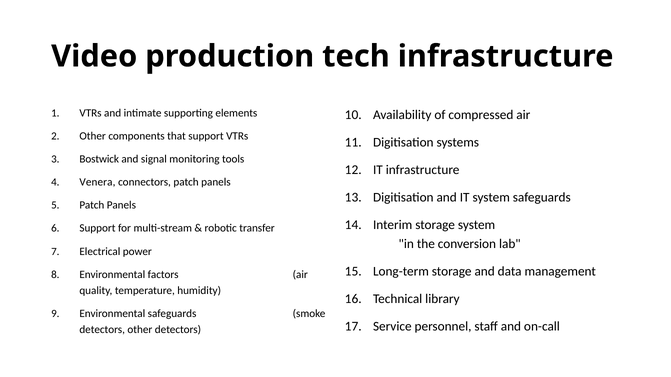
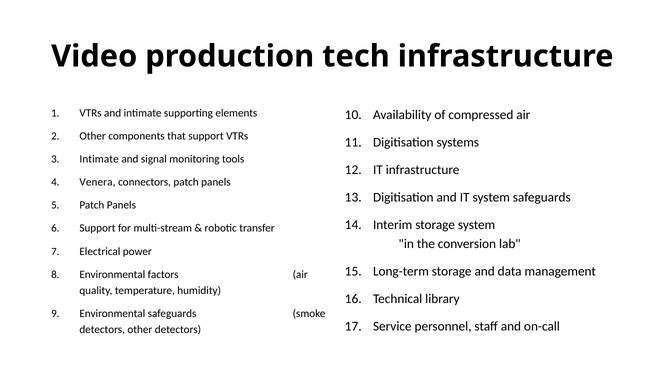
Bostwick: Bostwick -> Intimate (99, 159)
